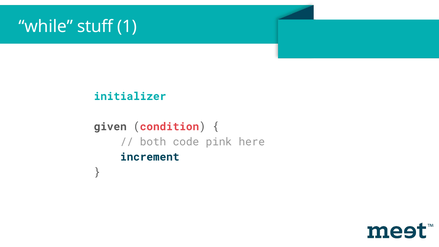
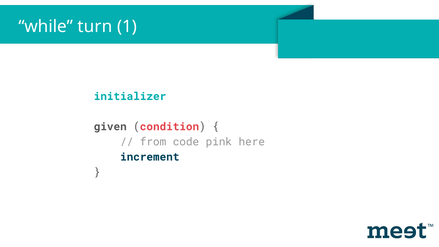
stuff: stuff -> turn (95, 27)
both: both -> from (153, 142)
